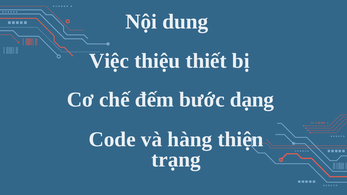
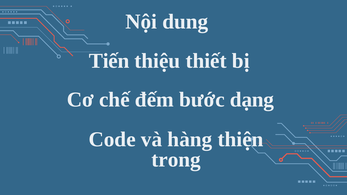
Việc: Việc -> Tiến (109, 61)
trạng: trạng -> trong (176, 160)
